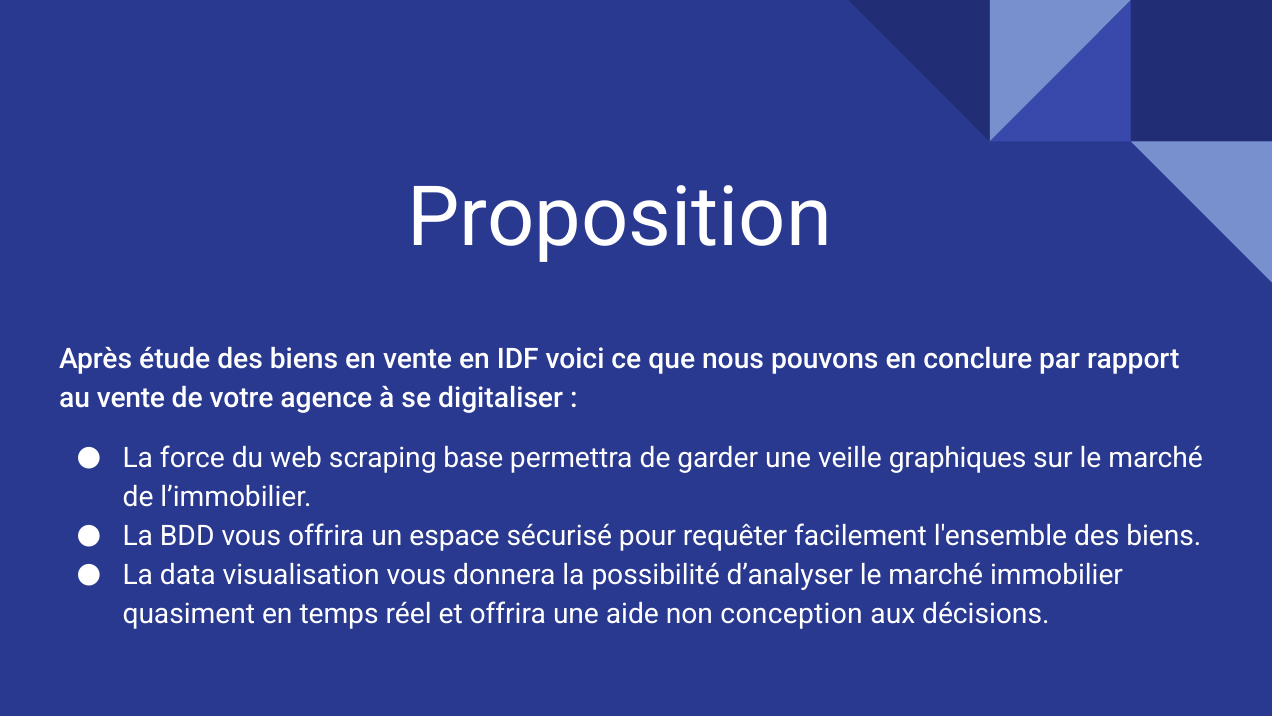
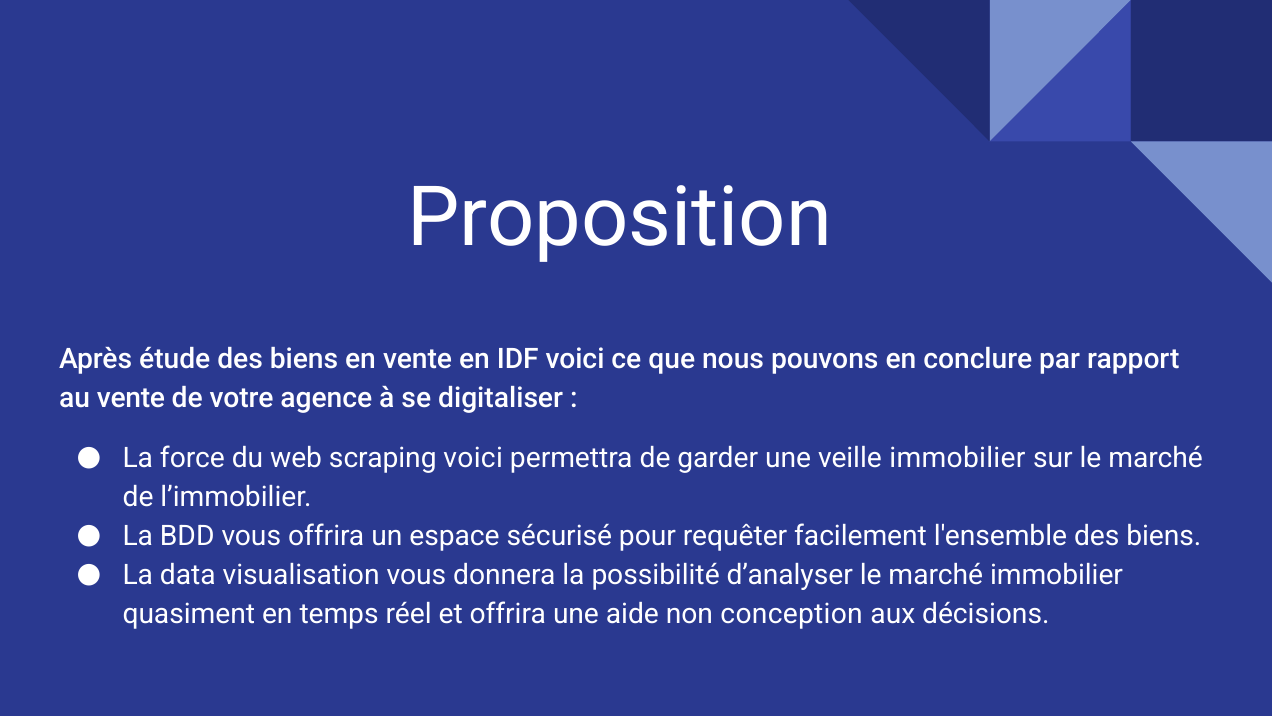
scraping base: base -> voici (473, 458)
veille graphiques: graphiques -> immobilier (957, 458)
